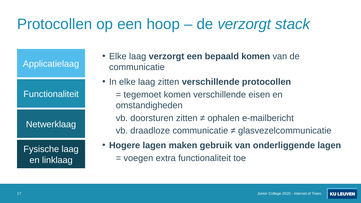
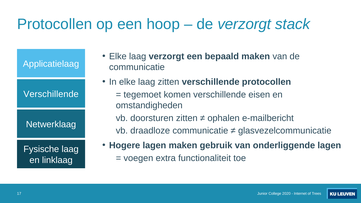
bepaald komen: komen -> maken (256, 56)
Functionaliteit: Functionaliteit -> Verschillende (51, 94)
